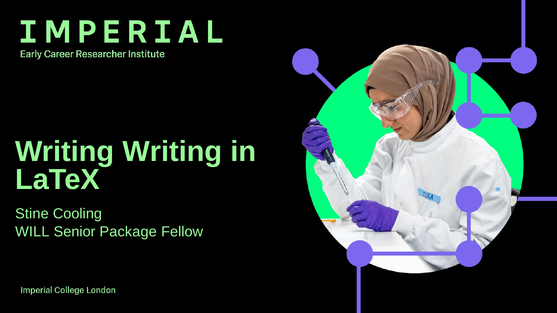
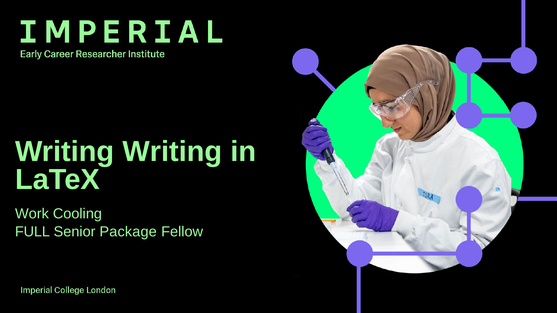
Stine: Stine -> Work (32, 214)
WILL: WILL -> FULL (32, 232)
